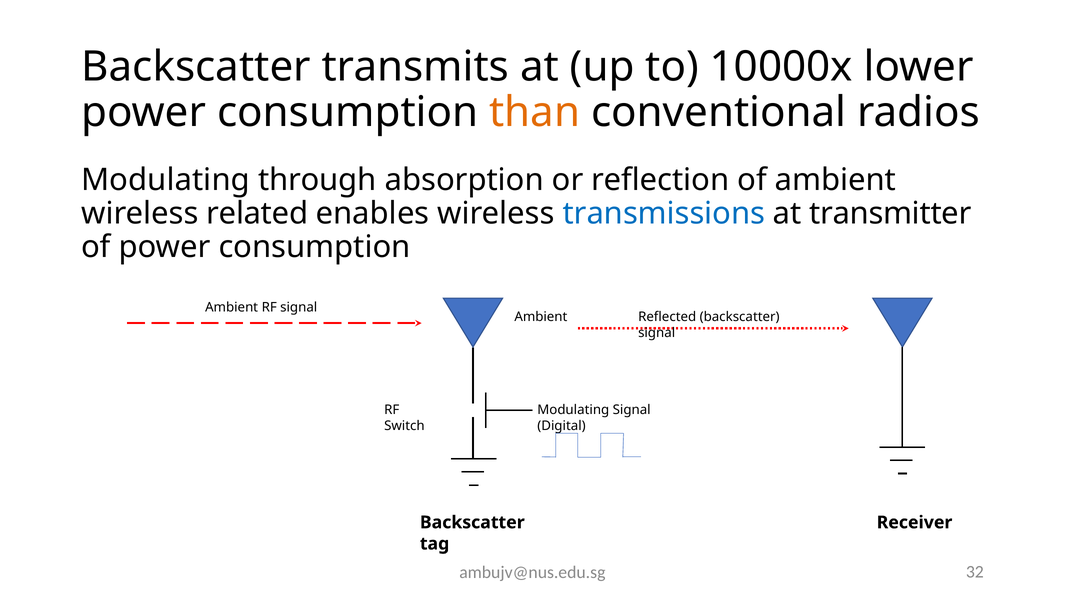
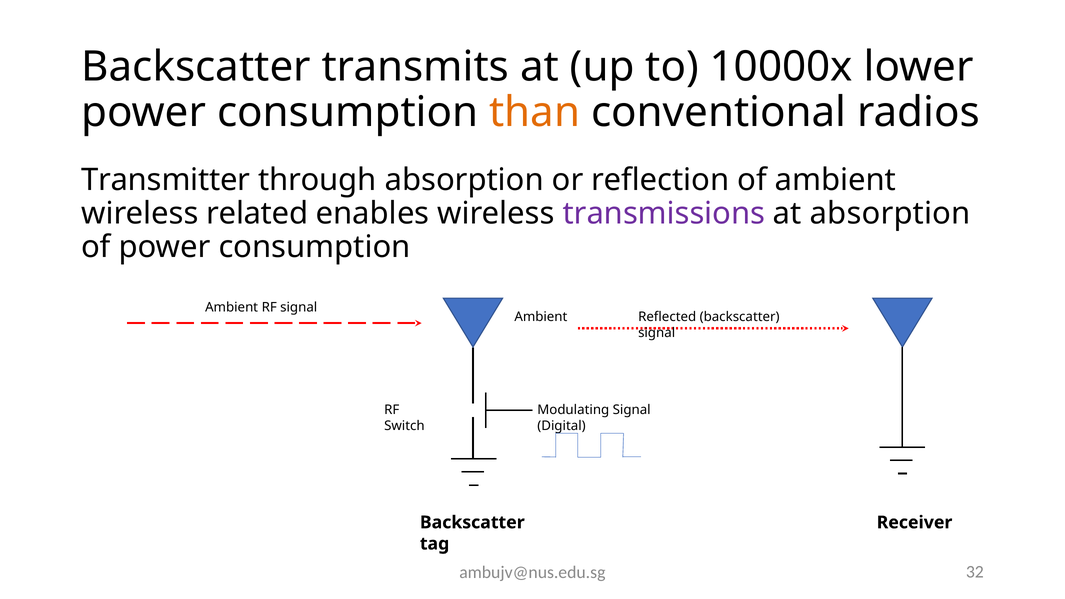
Modulating: Modulating -> Transmitter (166, 180)
transmissions colour: blue -> purple (664, 214)
at transmitter: transmitter -> absorption (890, 214)
